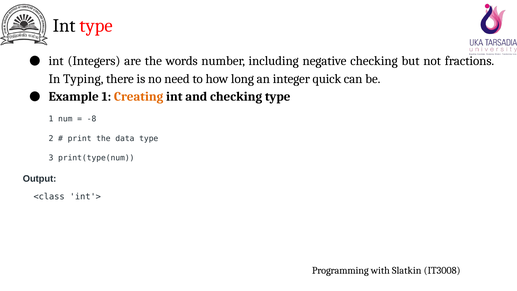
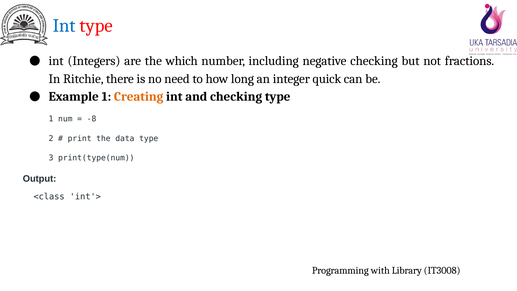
Int colour: black -> blue (64, 26)
words: words -> which (182, 61)
Typing: Typing -> Ritchie (83, 79)
Slatkin: Slatkin -> Library (407, 270)
